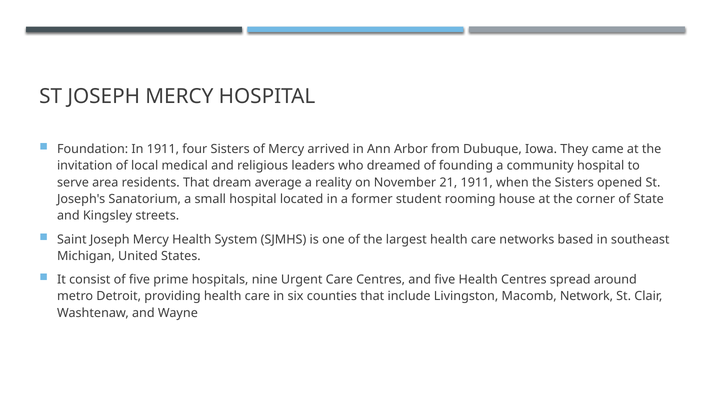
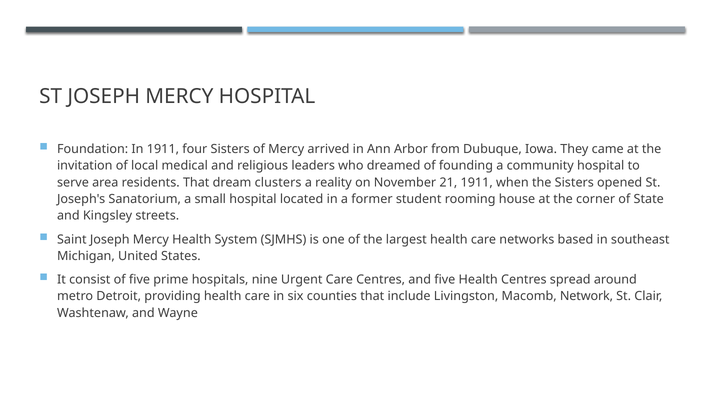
average: average -> clusters (278, 182)
